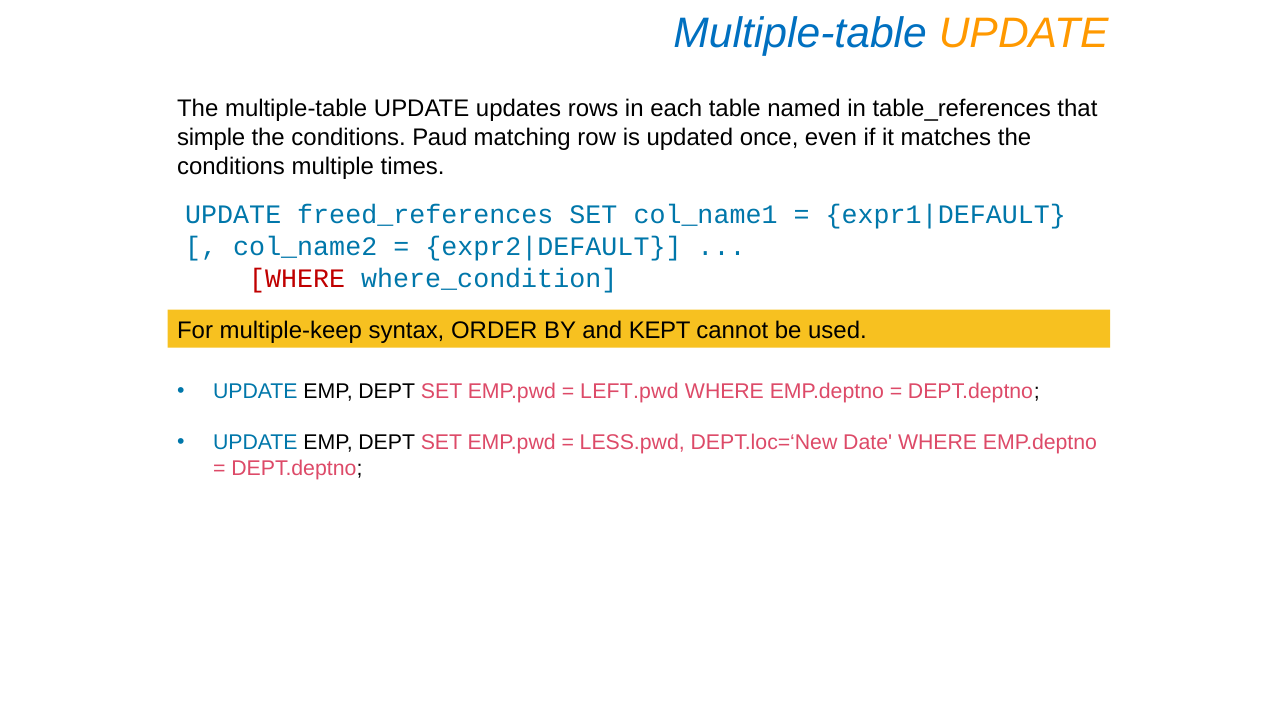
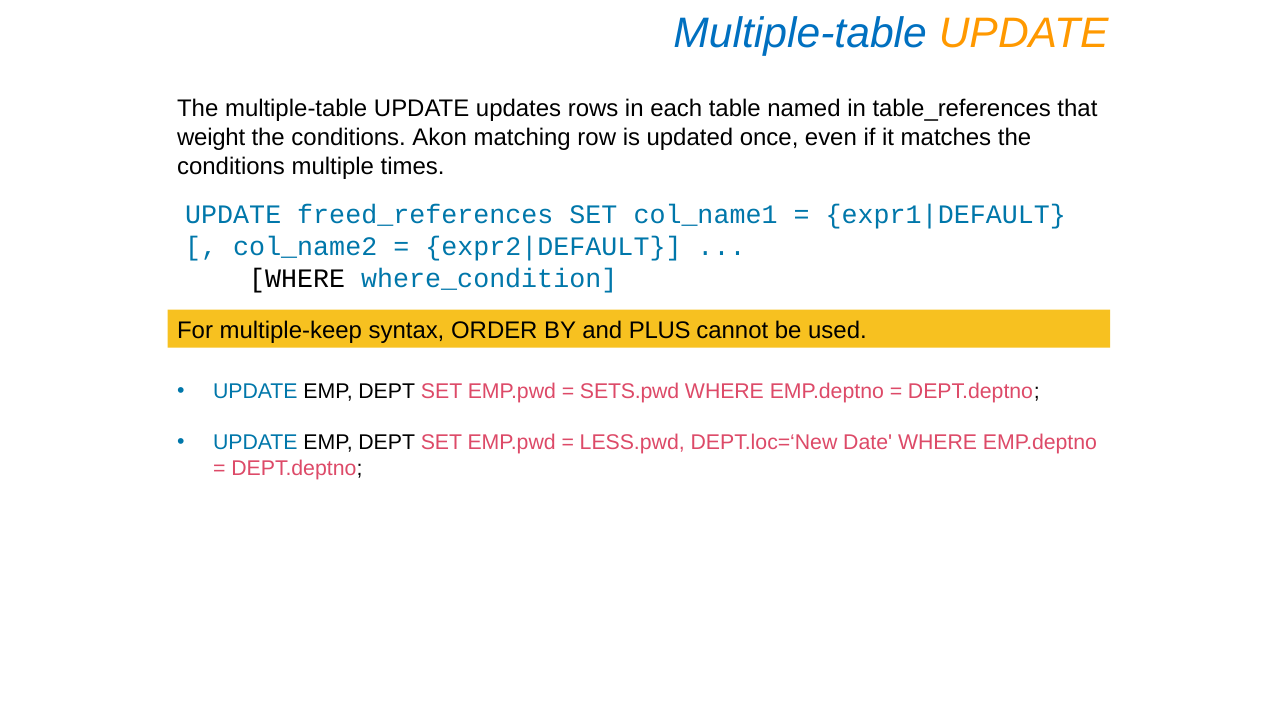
simple: simple -> weight (211, 137)
Paud: Paud -> Akon (440, 137)
WHERE colour: red -> black (297, 278)
KEPT: KEPT -> PLUS (660, 330)
LEFT.pwd: LEFT.pwd -> SETS.pwd (630, 392)
